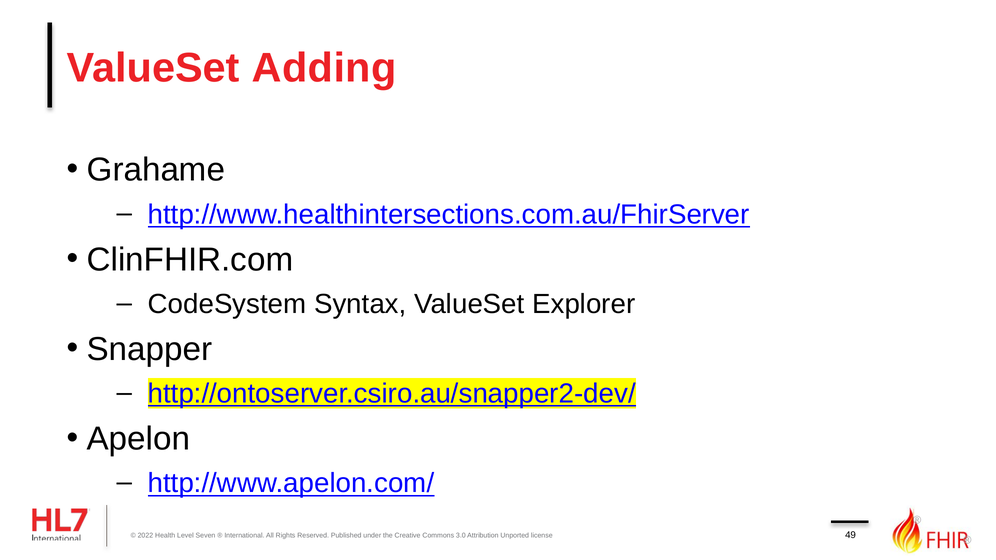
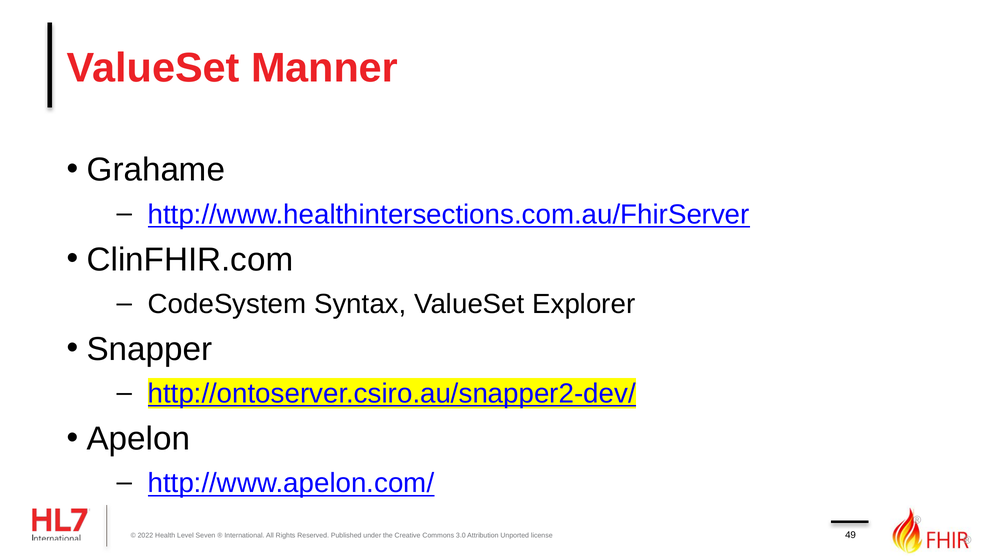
Adding: Adding -> Manner (324, 68)
